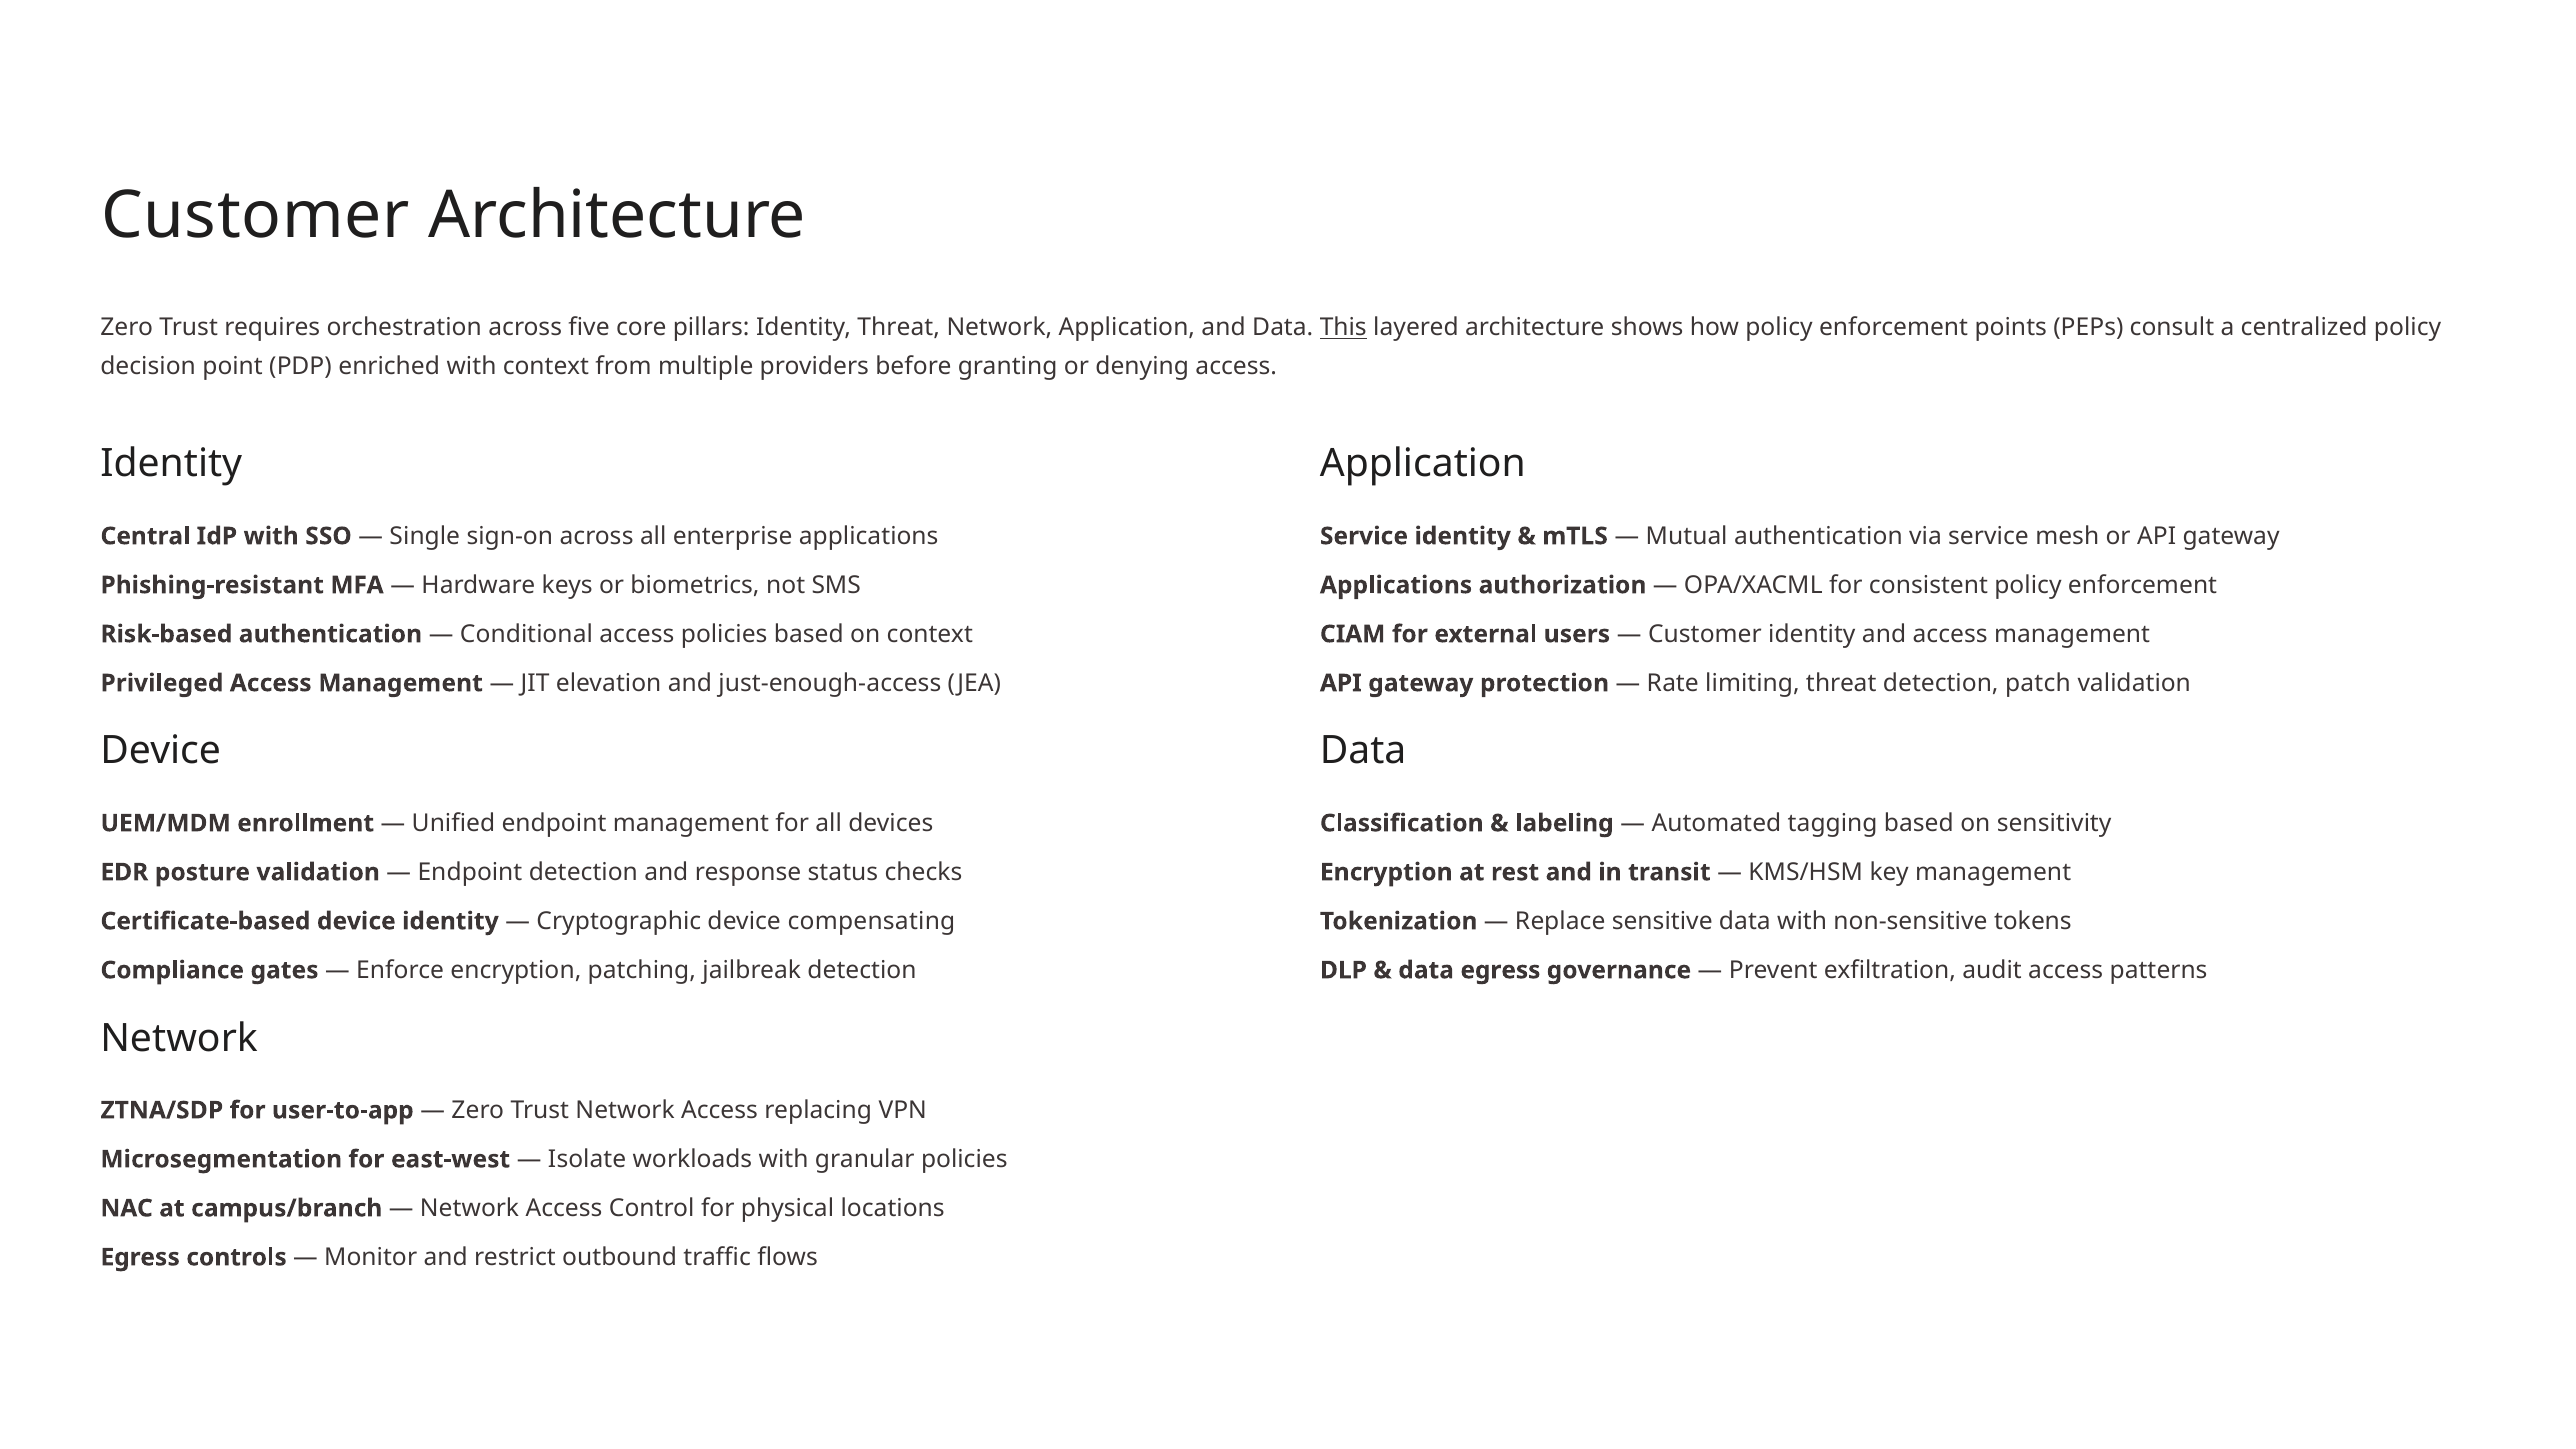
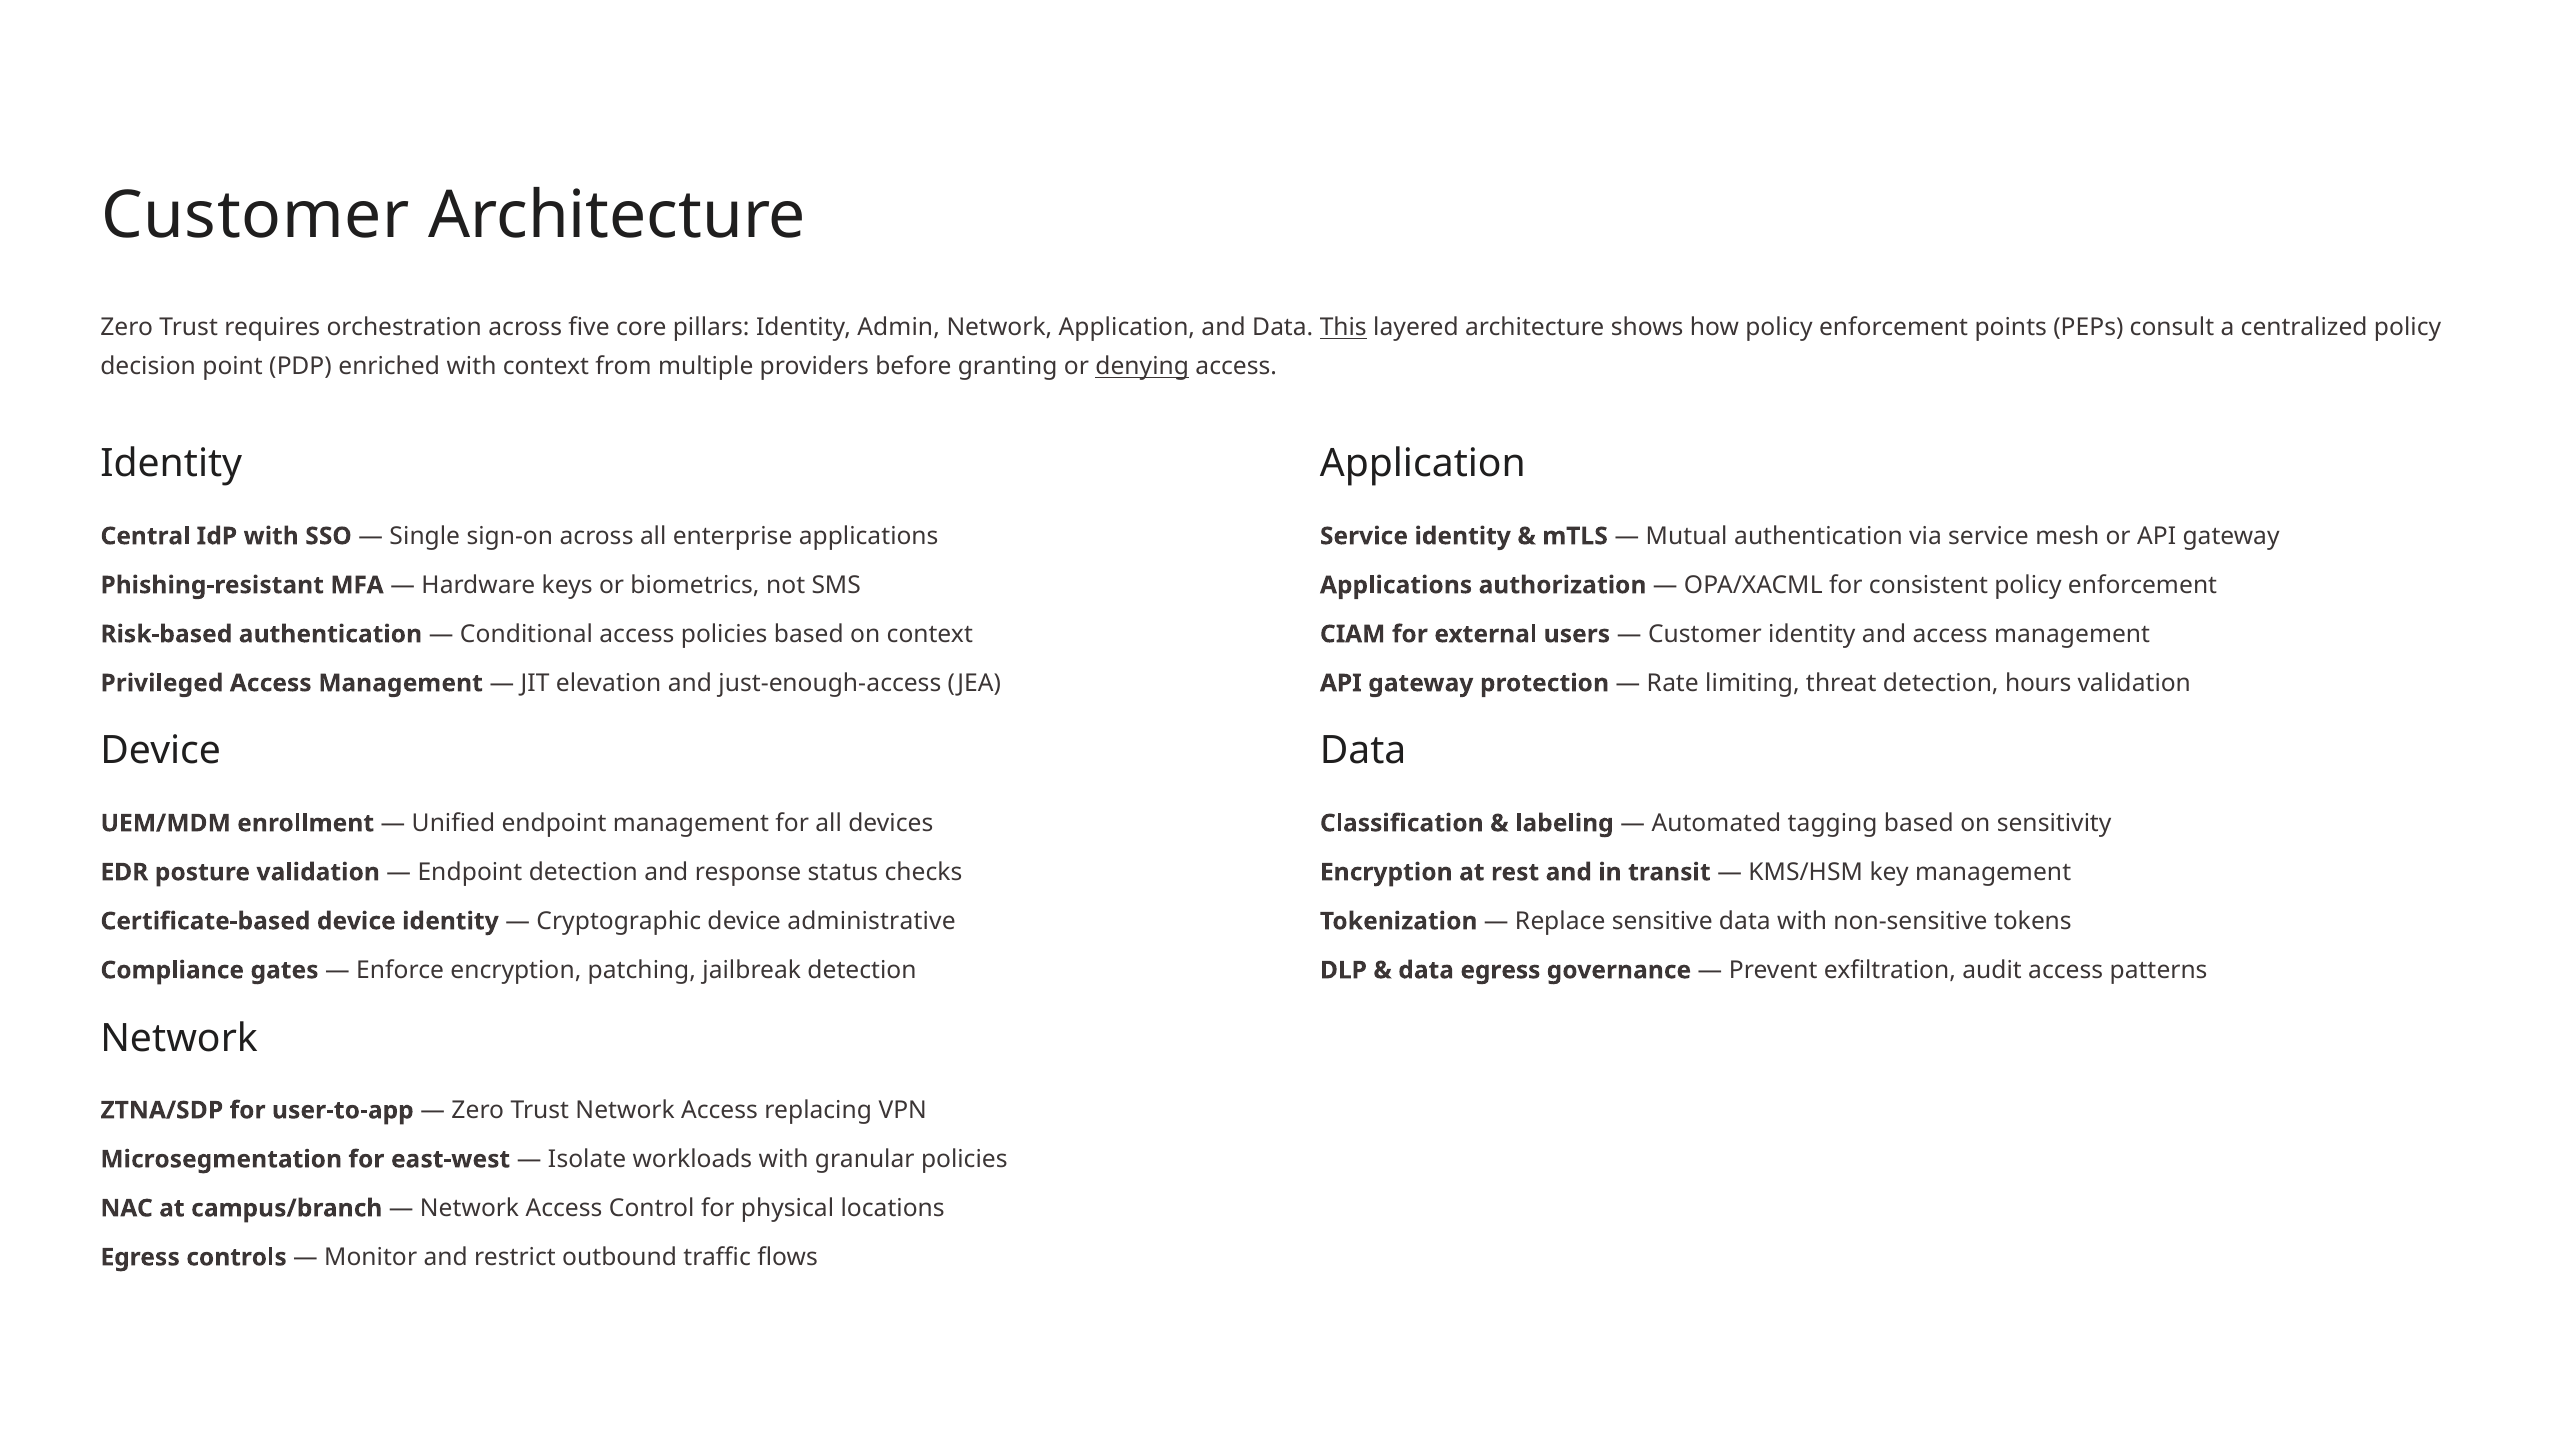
Identity Threat: Threat -> Admin (899, 328)
denying underline: none -> present (1142, 367)
patch: patch -> hours (2038, 683)
compensating: compensating -> administrative (872, 921)
